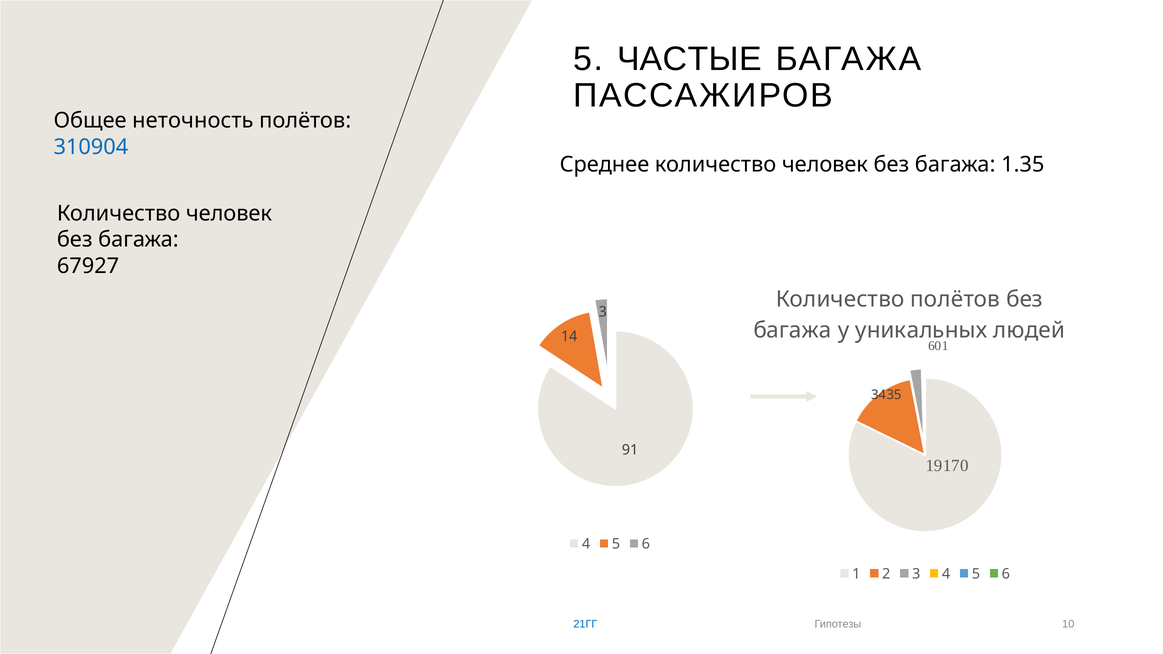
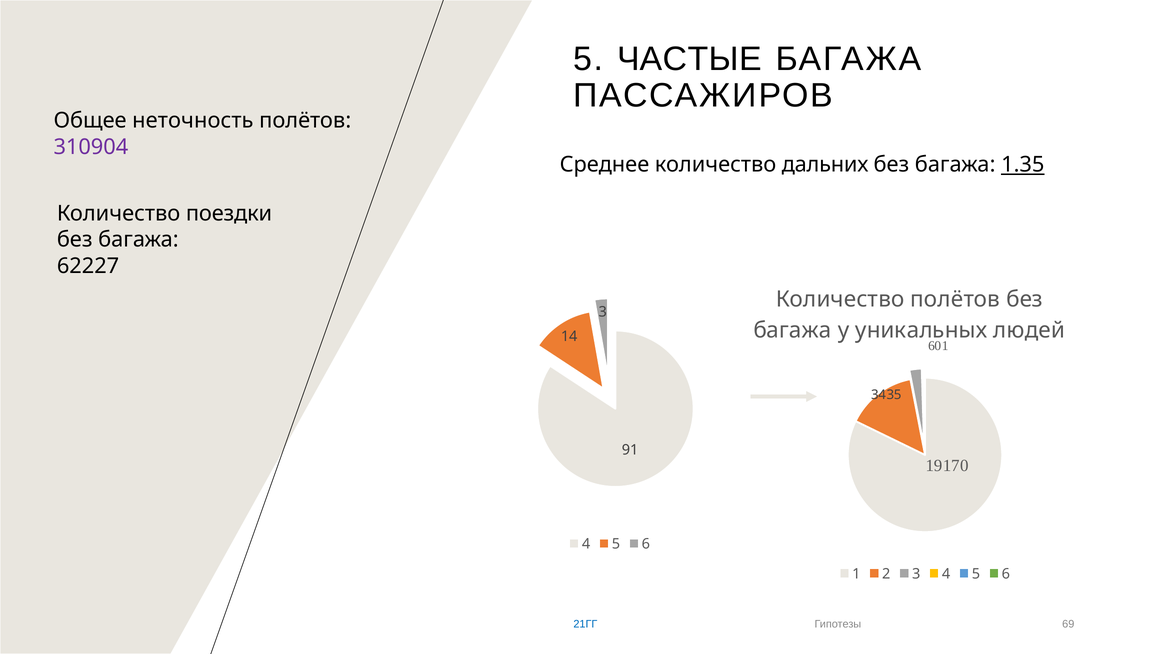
310904 colour: blue -> purple (91, 147)
Среднее количество человек: человек -> дальних (825, 165)
1.35 underline: none -> present (1023, 165)
человек: человек -> поездки (229, 214)
67927: 67927 -> 62227 (88, 266)
10: 10 -> 69 (1068, 624)
